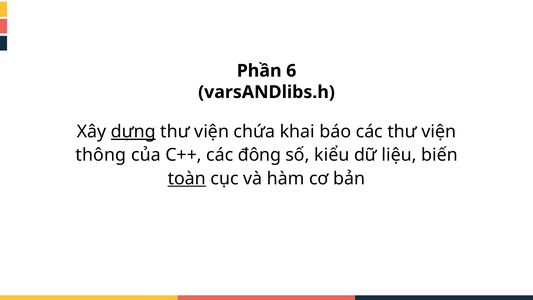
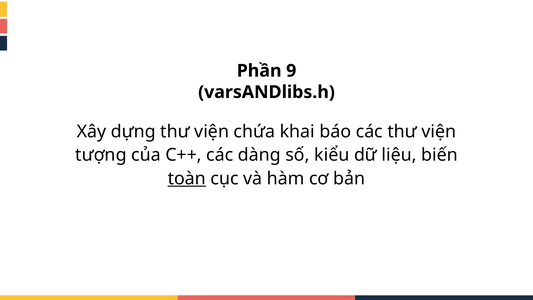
6: 6 -> 9 (291, 71)
dựng underline: present -> none (133, 132)
thông: thông -> tượng (101, 155)
đông: đông -> dàng (259, 155)
